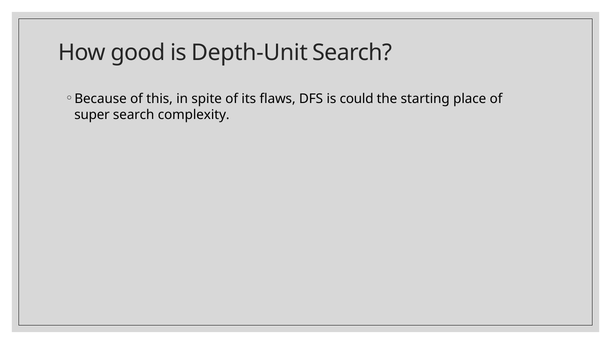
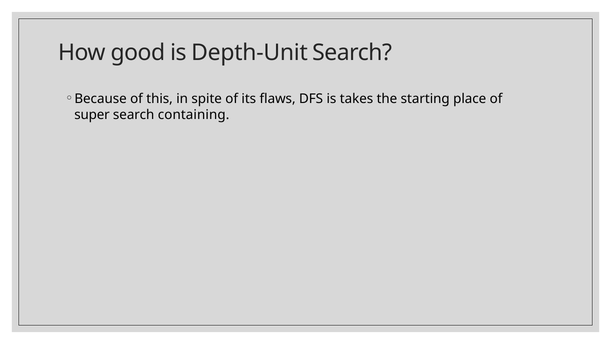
could: could -> takes (357, 99)
complexity: complexity -> containing (194, 115)
